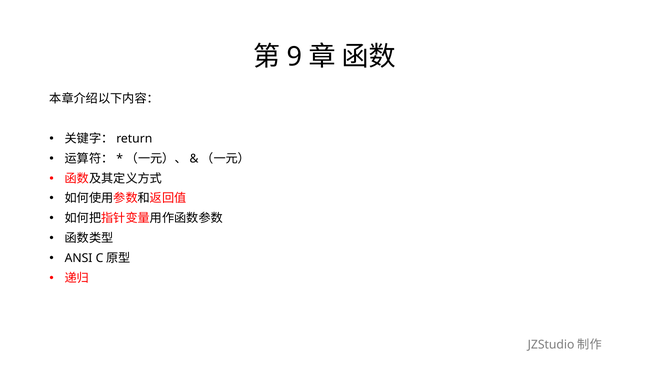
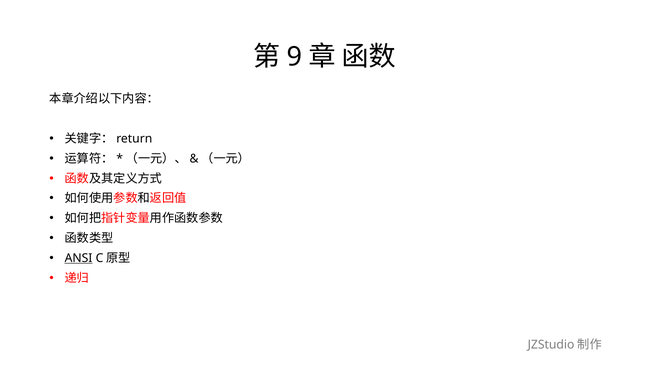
ANSI underline: none -> present (79, 258)
